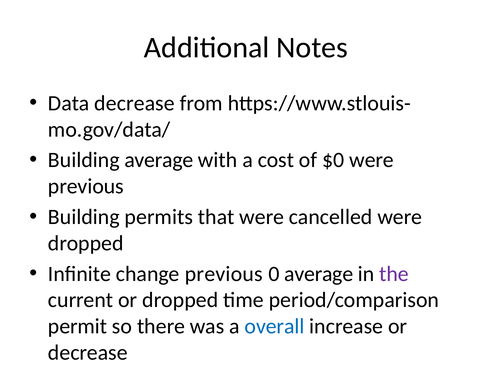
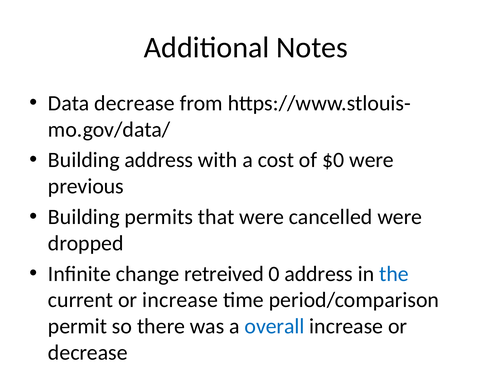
Building average: average -> address (159, 160)
change previous: previous -> retreived (224, 274)
0 average: average -> address (319, 274)
the colour: purple -> blue (394, 274)
or dropped: dropped -> increase (180, 300)
